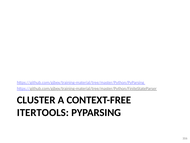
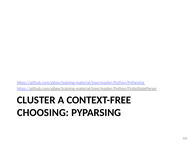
ITERTOOLS: ITERTOOLS -> CHOOSING (43, 112)
